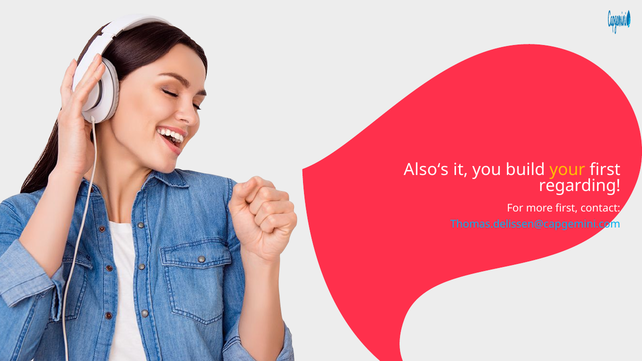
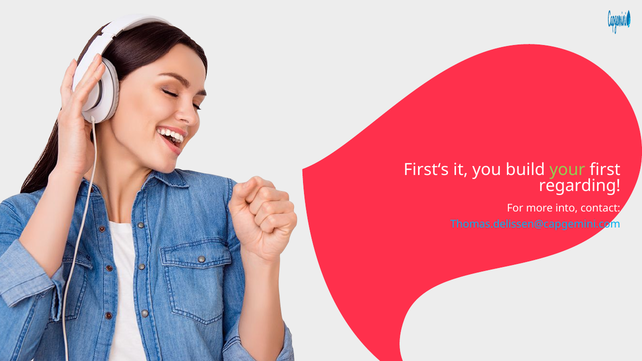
Also‘s: Also‘s -> First‘s (426, 170)
your colour: yellow -> light green (567, 170)
more first: first -> into (567, 208)
